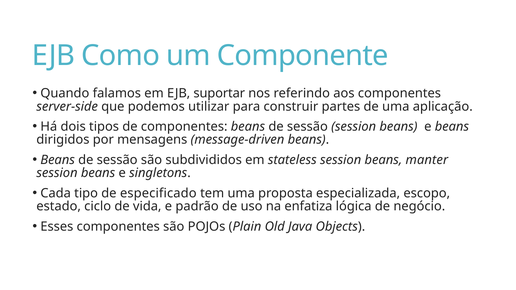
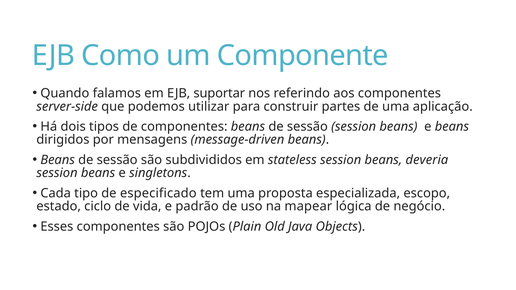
manter: manter -> deveria (427, 160)
enfatiza: enfatiza -> mapear (308, 206)
